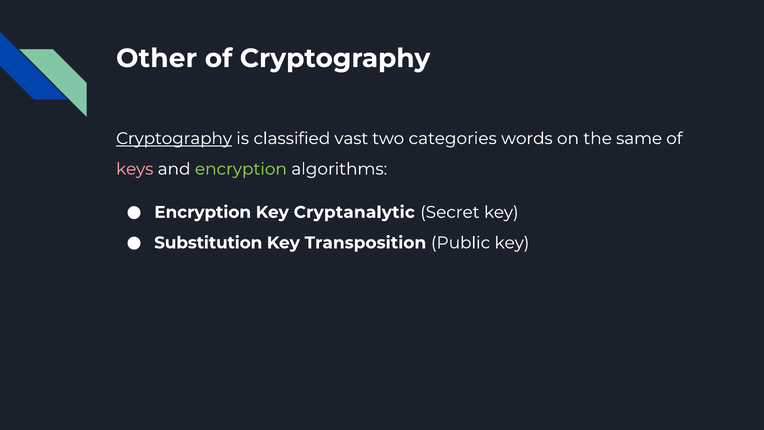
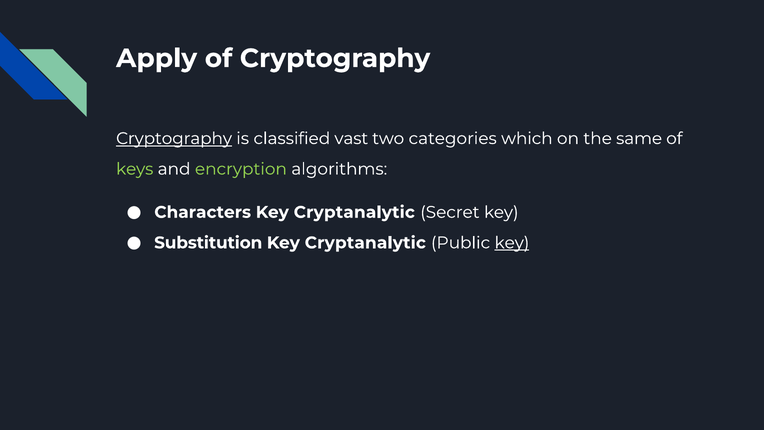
Other: Other -> Apply (157, 58)
words: words -> which (527, 138)
keys colour: pink -> light green (135, 169)
Encryption: Encryption -> Characters (203, 212)
Transposition: Transposition -> Cryptanalytic (365, 243)
key underline: none -> present (512, 243)
